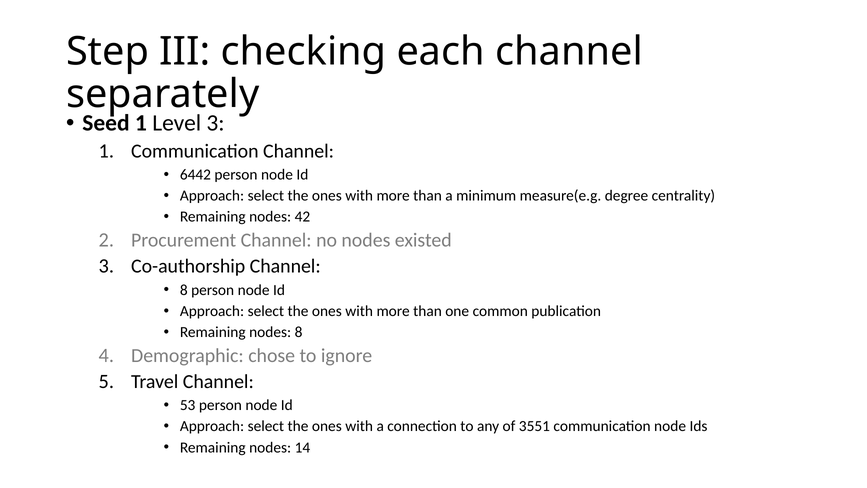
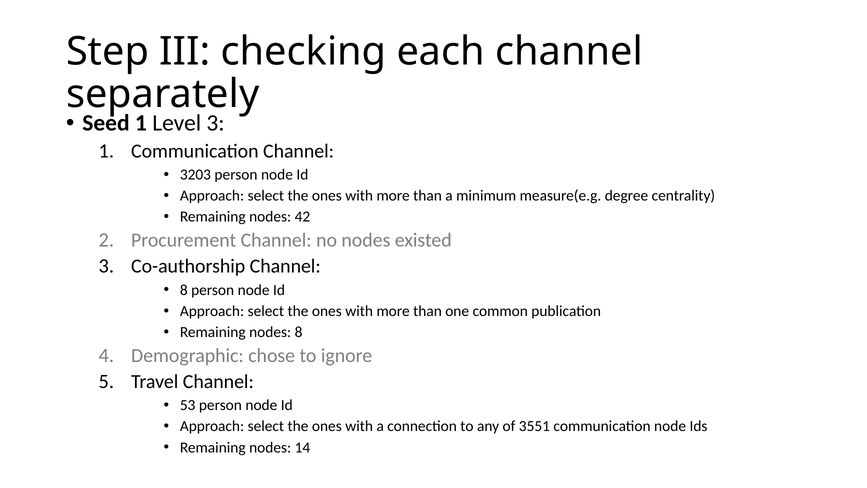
6442: 6442 -> 3203 (195, 175)
